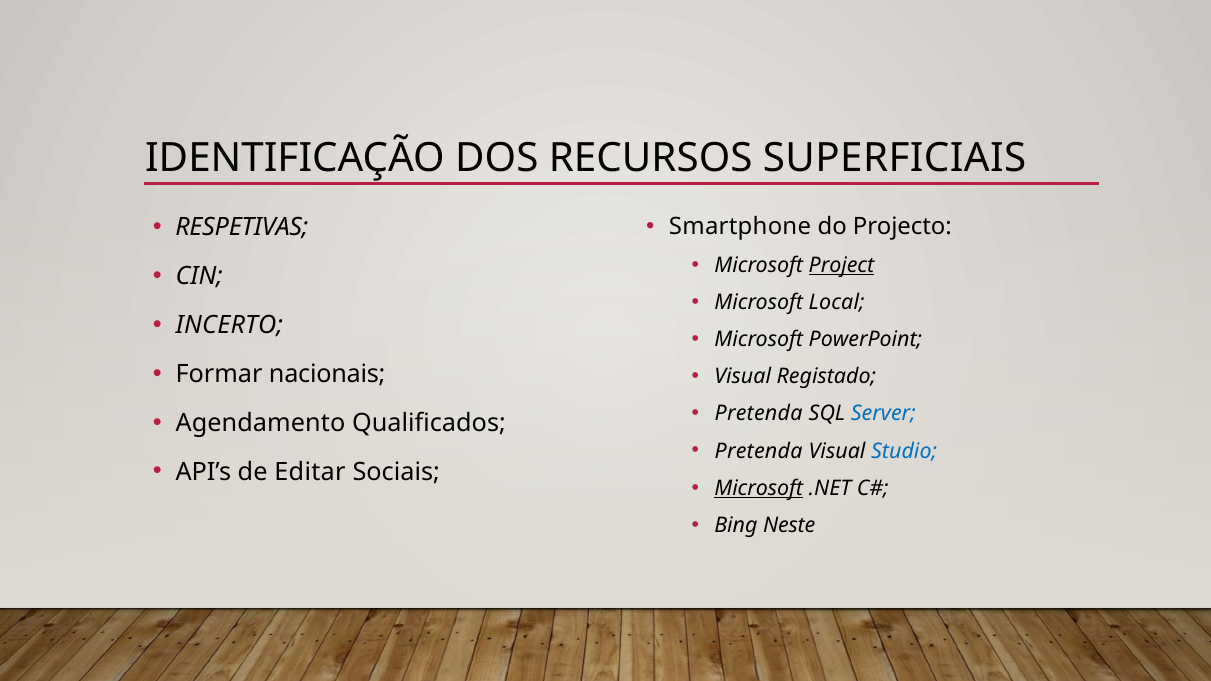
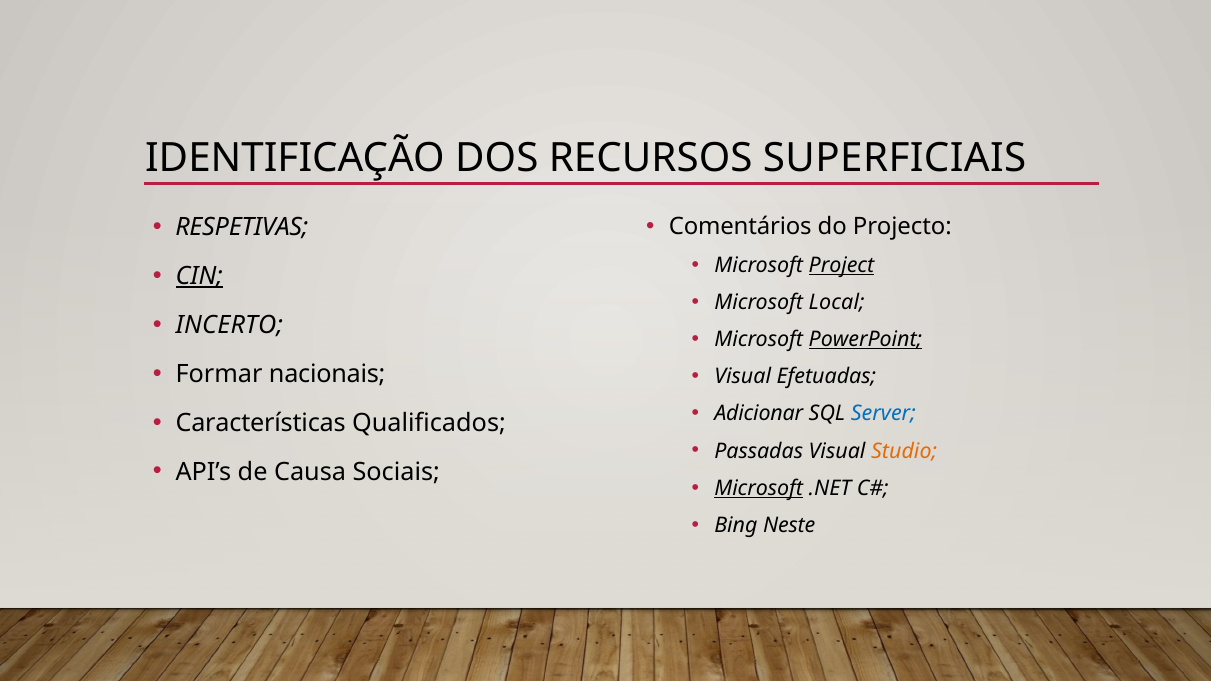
Smartphone: Smartphone -> Comentários (740, 227)
CIN underline: none -> present (199, 276)
PowerPoint underline: none -> present (865, 340)
Registado: Registado -> Efetuadas (826, 377)
Pretenda: Pretenda -> Adicionar (759, 414)
Agendamento: Agendamento -> Características (261, 423)
Pretenda: Pretenda -> Passadas (759, 451)
Studio colour: blue -> orange (904, 451)
Editar: Editar -> Causa (310, 472)
